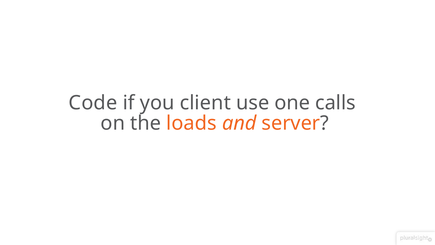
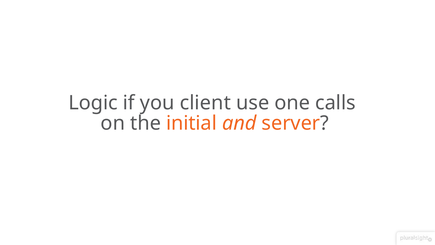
Code: Code -> Logic (93, 103)
loads: loads -> initial (192, 123)
